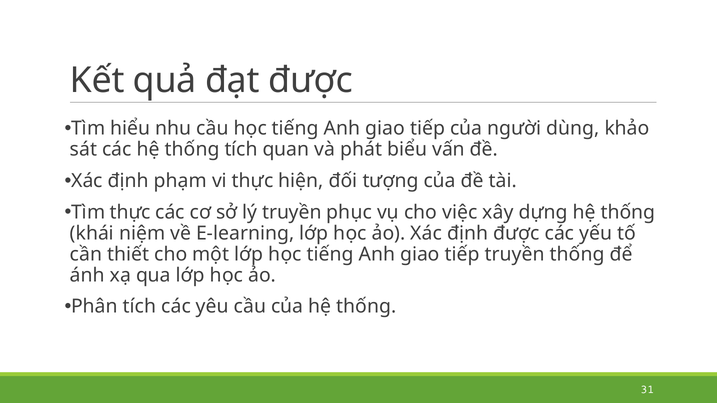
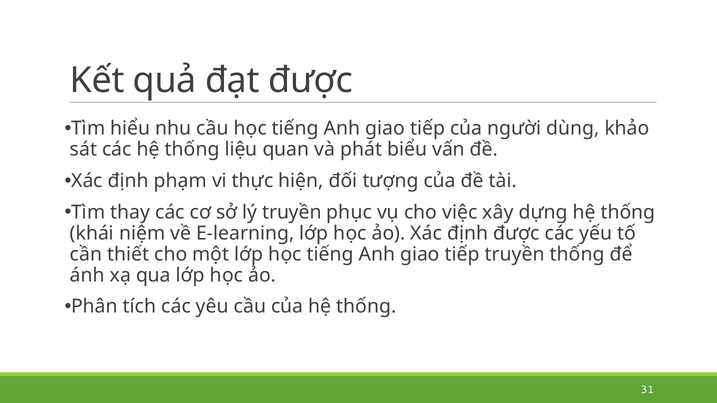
thống tích: tích -> liệu (241, 150)
Tìm thực: thực -> thay (130, 212)
